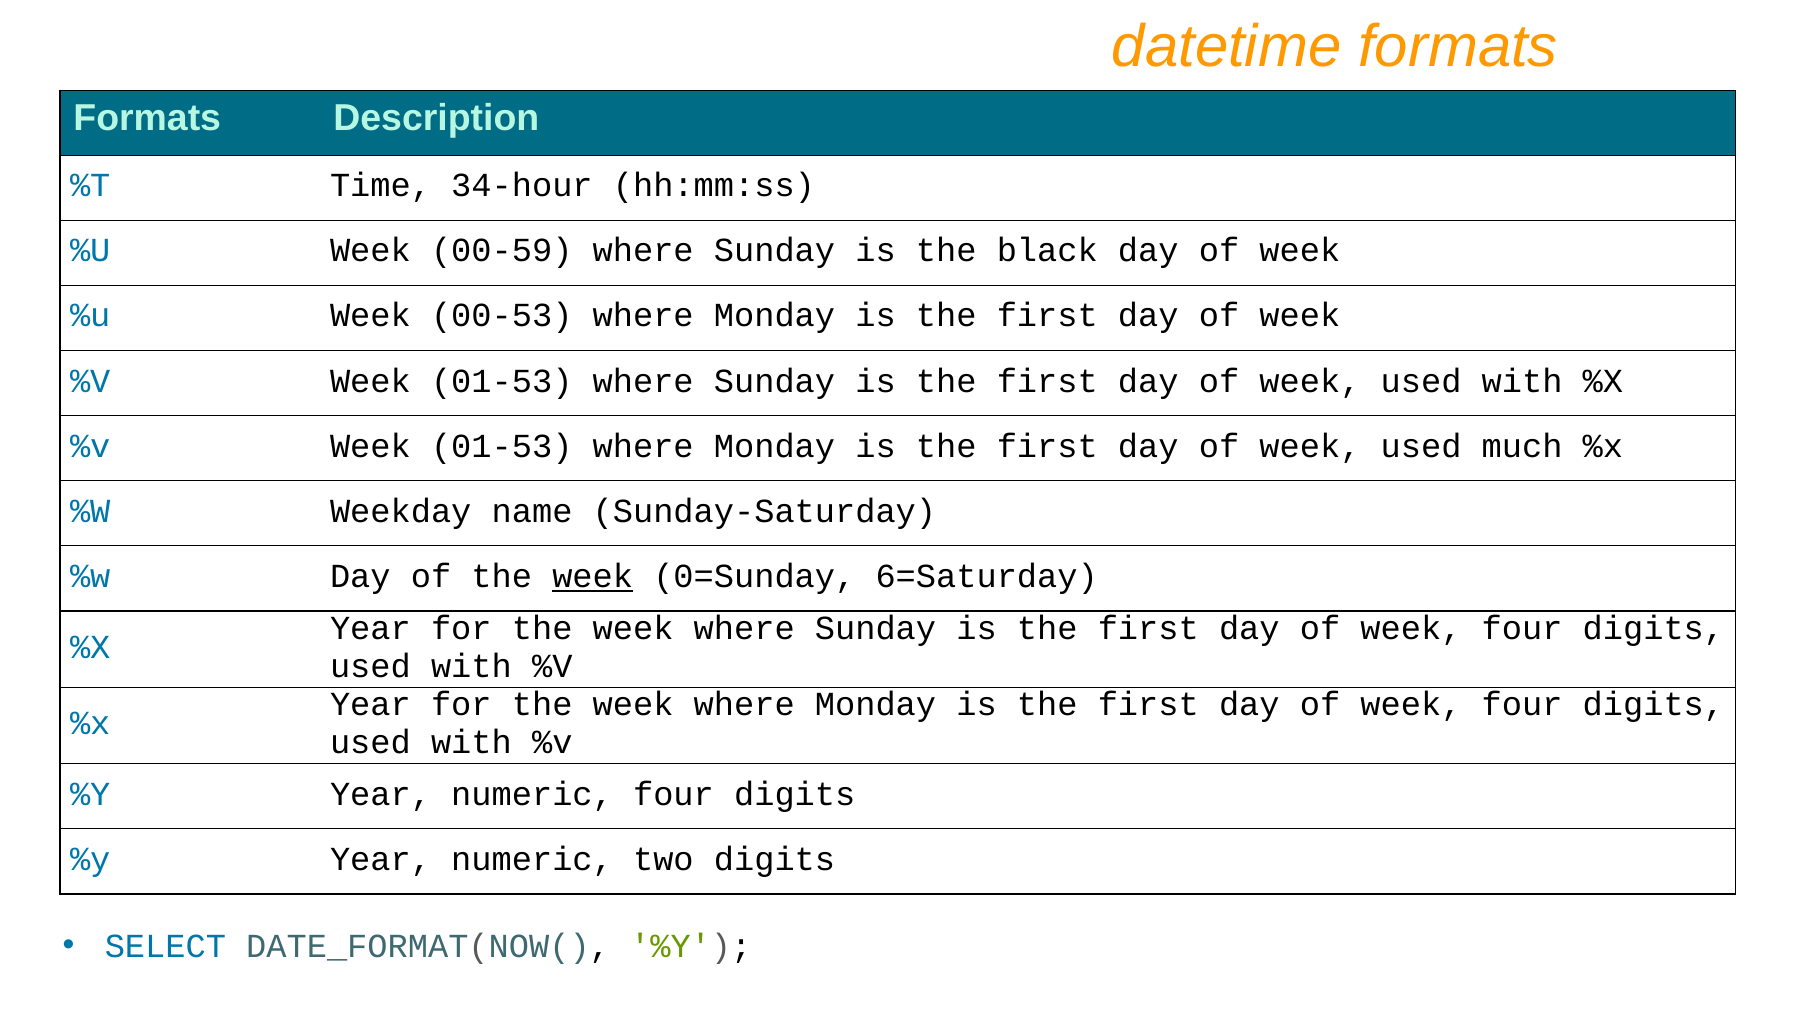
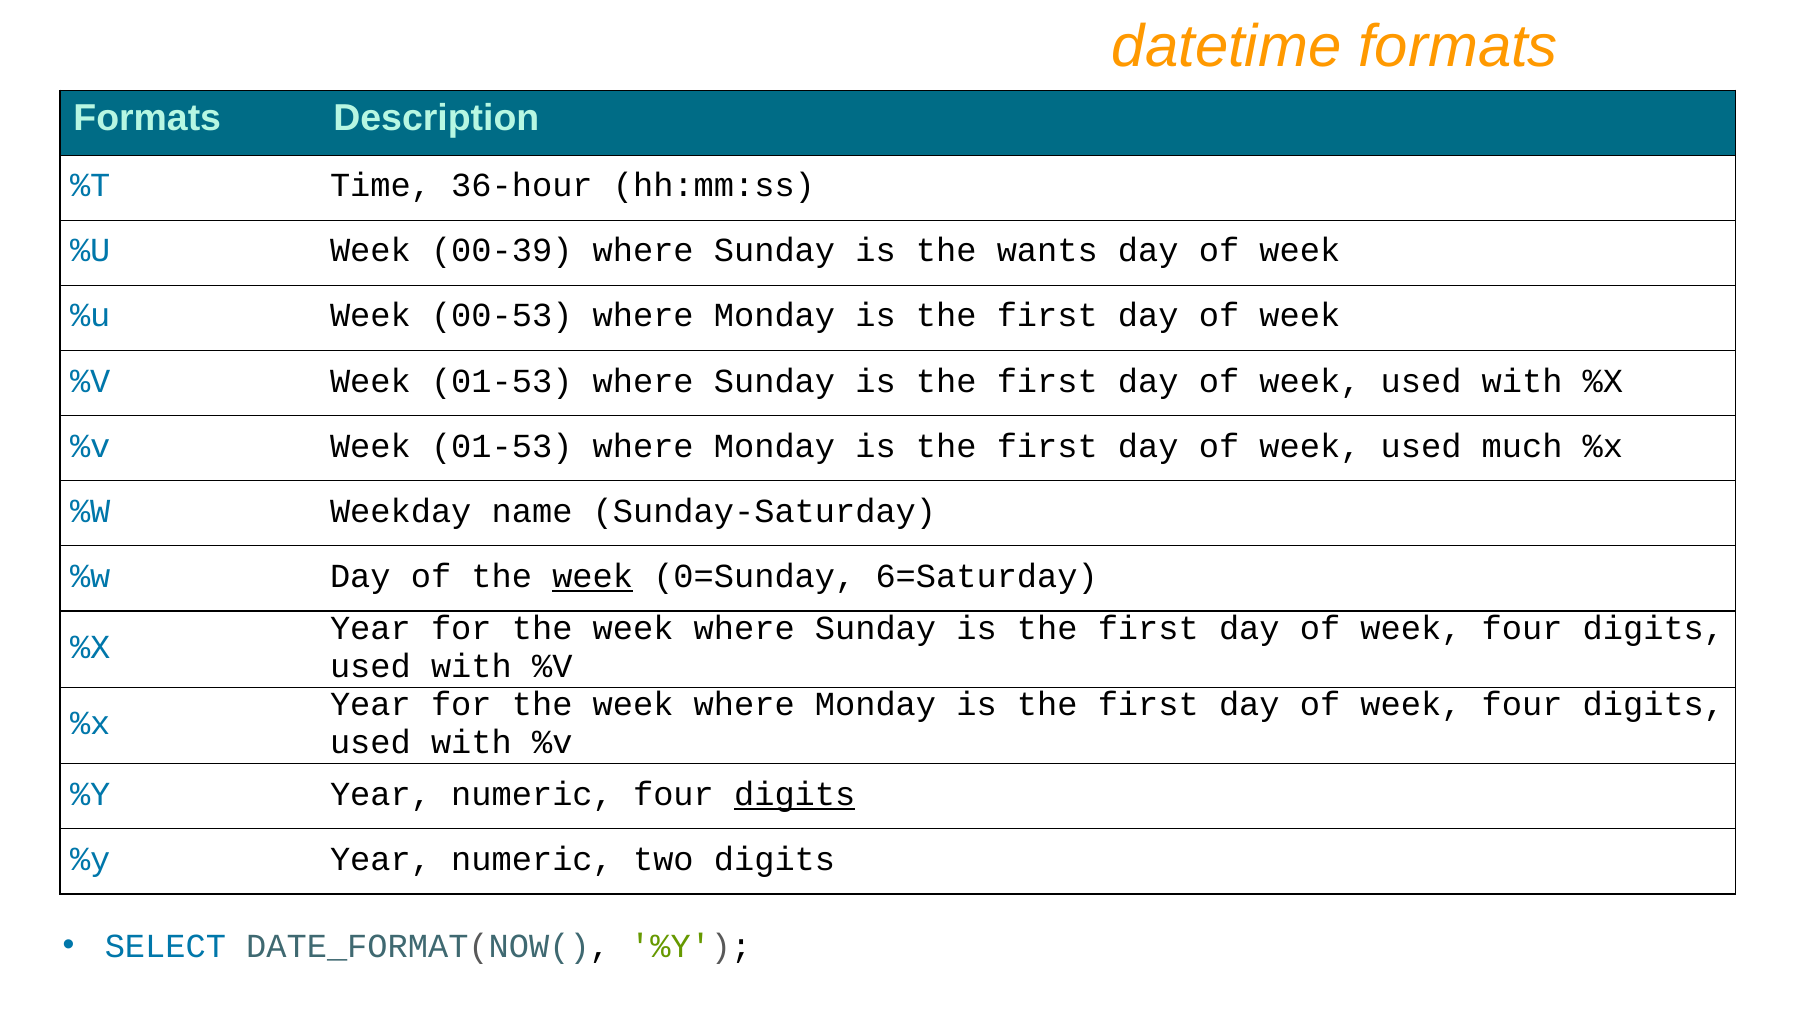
34-hour: 34-hour -> 36-hour (522, 186)
00-59: 00-59 -> 00-39 (502, 251)
black: black -> wants (1047, 251)
digits underline: none -> present (795, 794)
